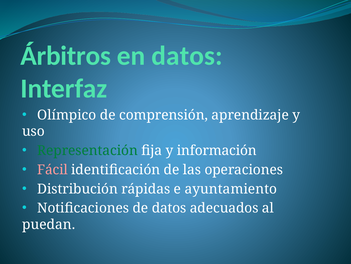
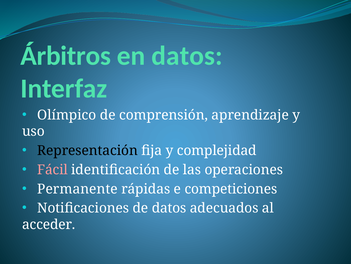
Representación colour: green -> black (88, 150)
información: información -> complejidad (217, 150)
Distribución: Distribución -> Permanente (77, 188)
ayuntamiento: ayuntamiento -> competiciones (231, 188)
puedan: puedan -> acceder (49, 224)
